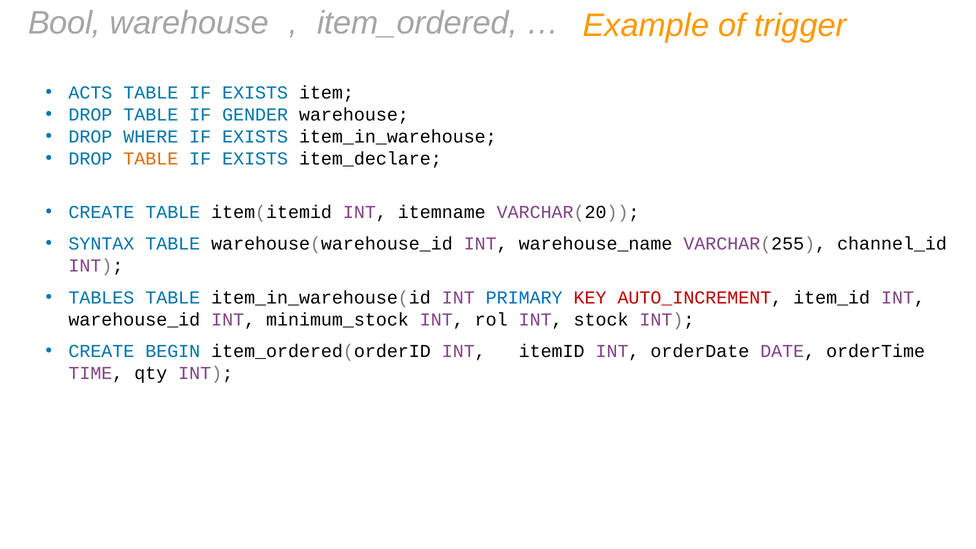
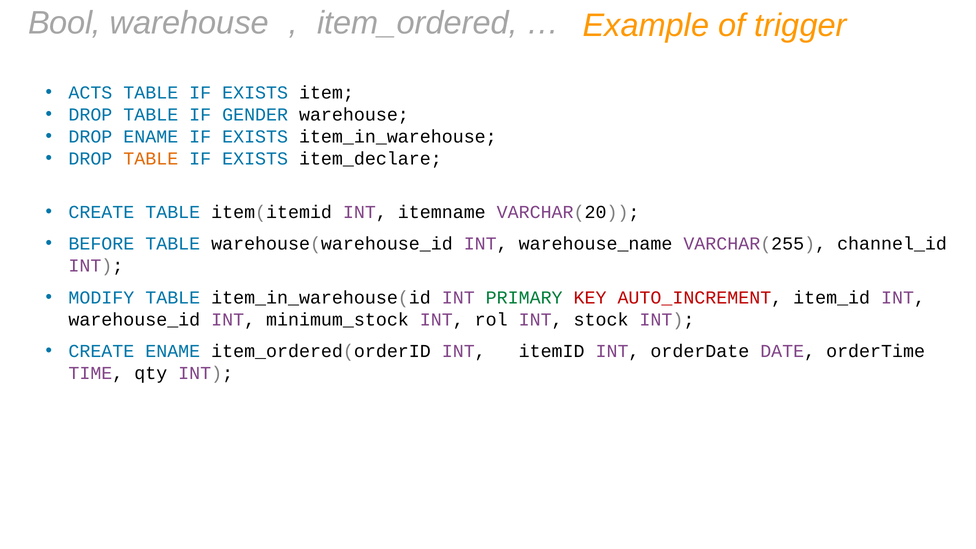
DROP WHERE: WHERE -> ENAME (151, 137)
SYNTAX: SYNTAX -> BEFORE (101, 244)
TABLES: TABLES -> MODIFY (101, 298)
PRIMARY colour: blue -> green (524, 298)
CREATE BEGIN: BEGIN -> ENAME (173, 351)
